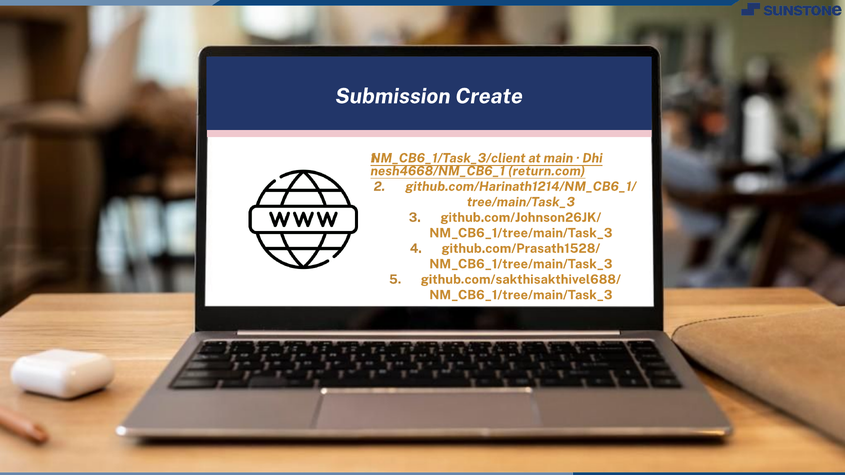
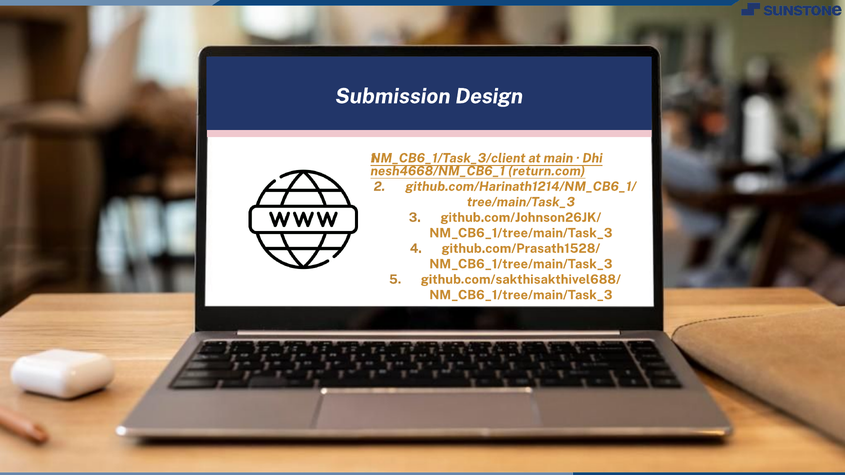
Create: Create -> Design (489, 96)
